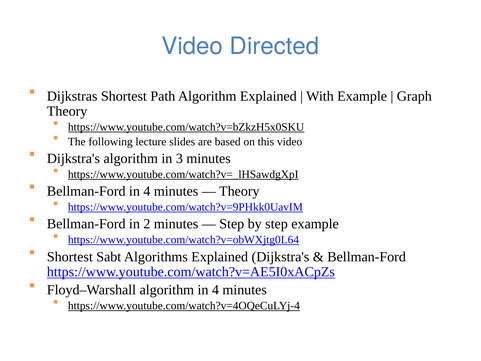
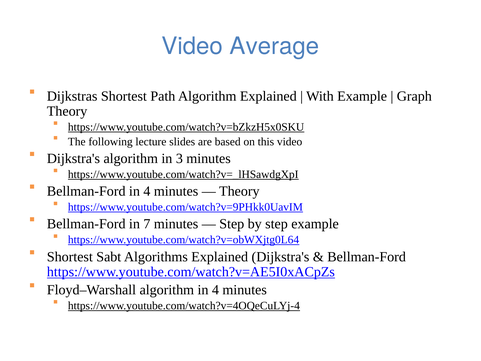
Directed: Directed -> Average (274, 46)
2: 2 -> 7 (147, 224)
